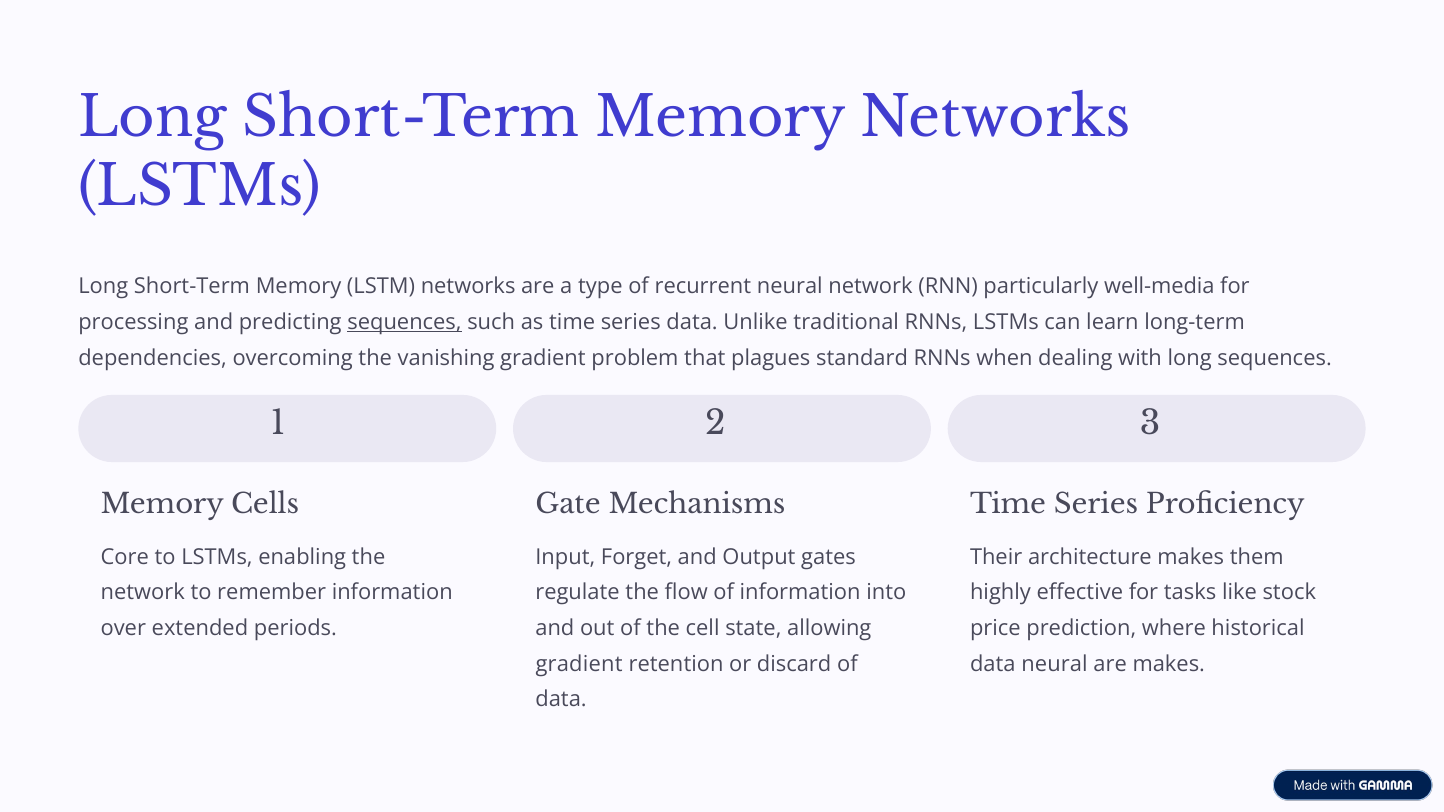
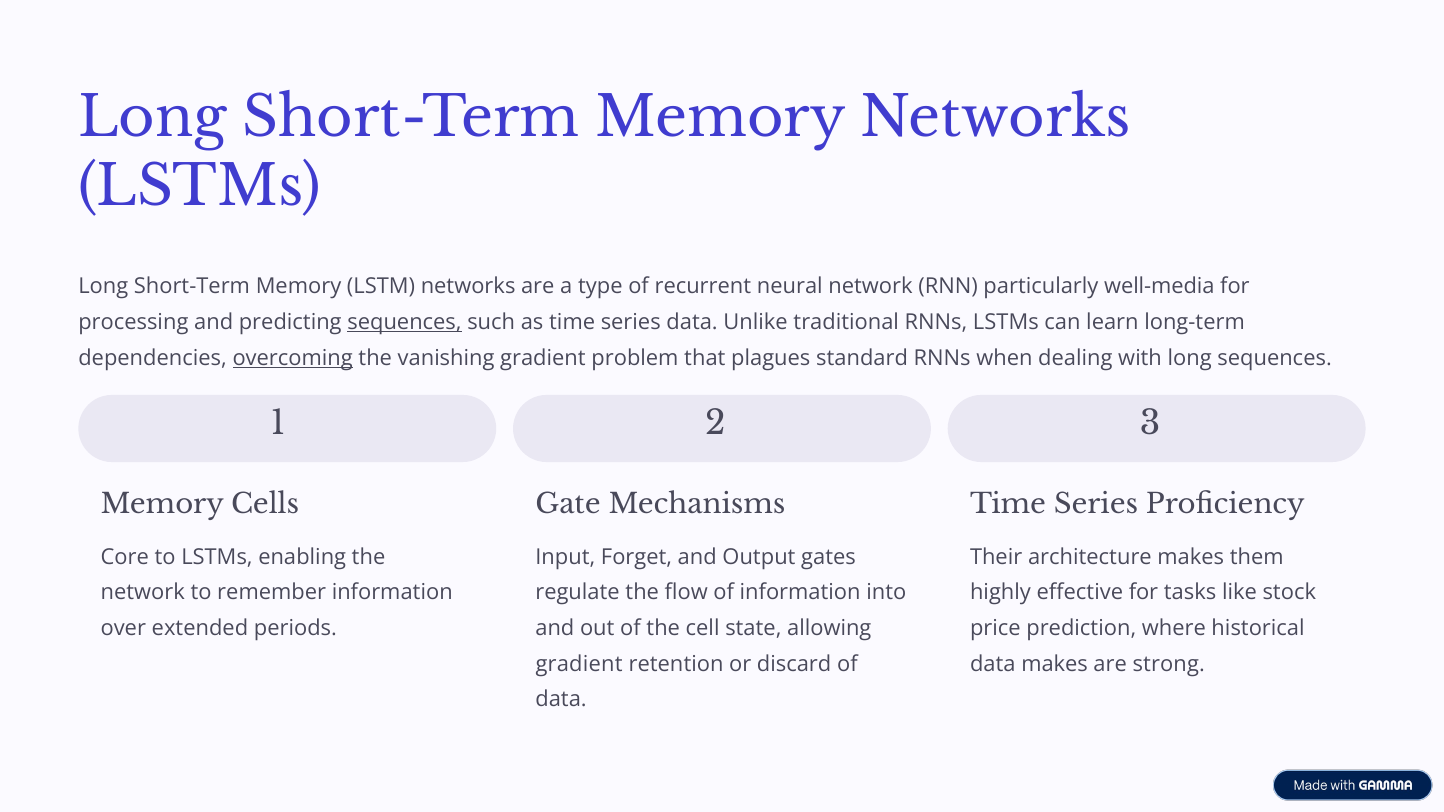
overcoming underline: none -> present (293, 358)
data neural: neural -> makes (1055, 664)
are makes: makes -> strong (1169, 664)
